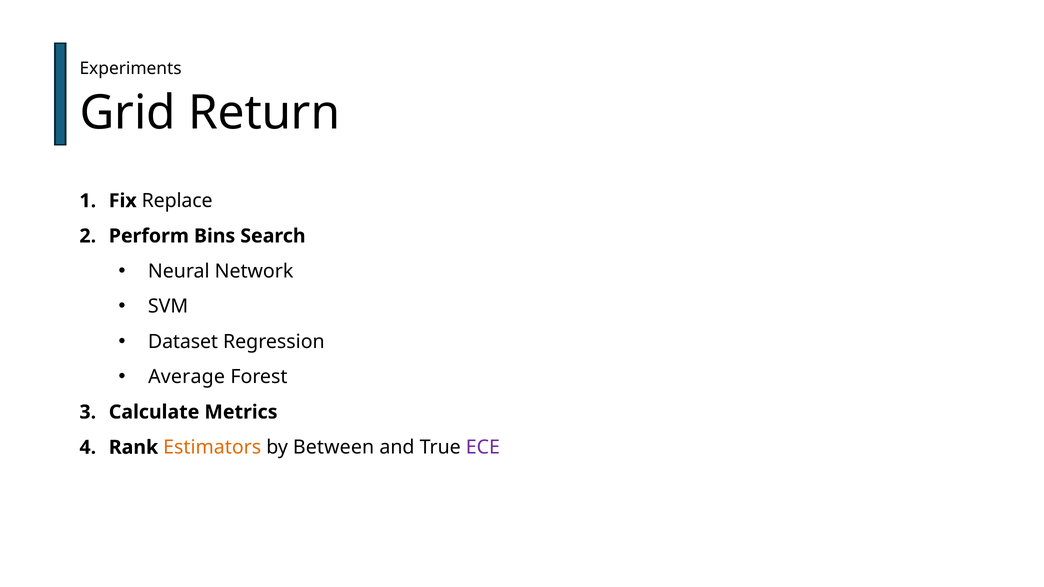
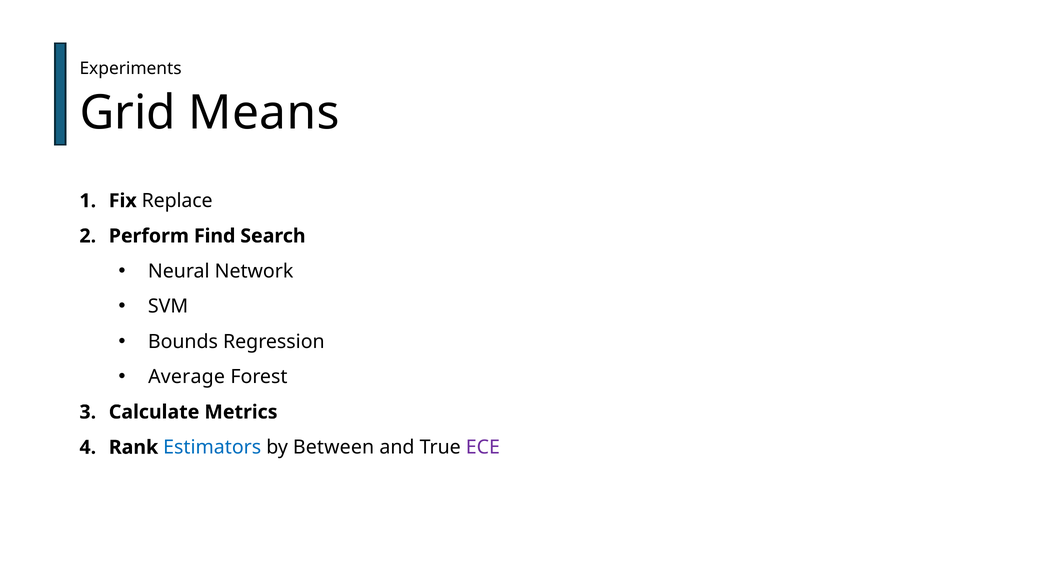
Return: Return -> Means (264, 113)
Bins: Bins -> Find (215, 236)
Dataset: Dataset -> Bounds (183, 342)
Estimators colour: orange -> blue (212, 447)
